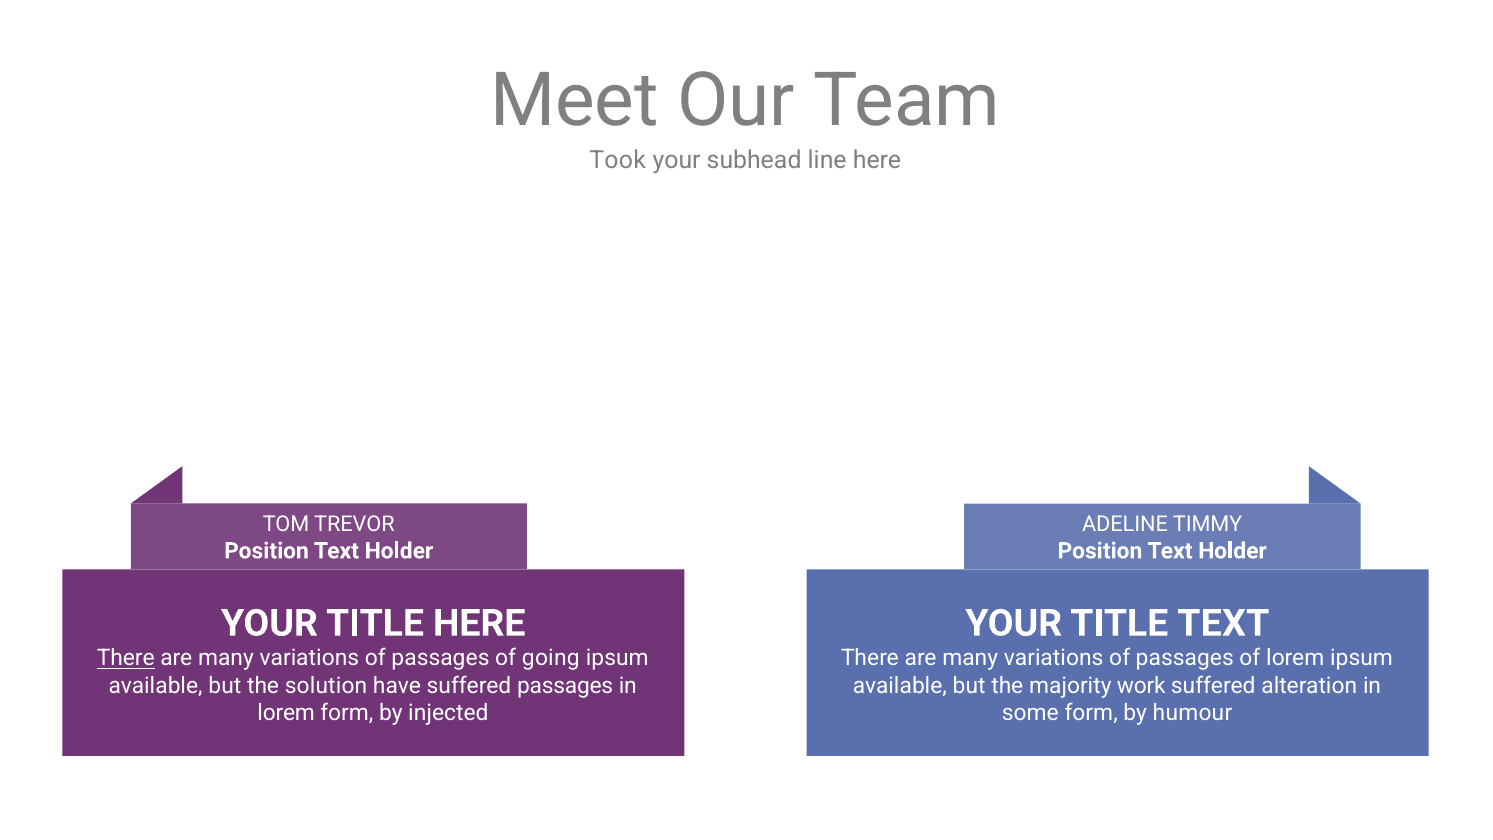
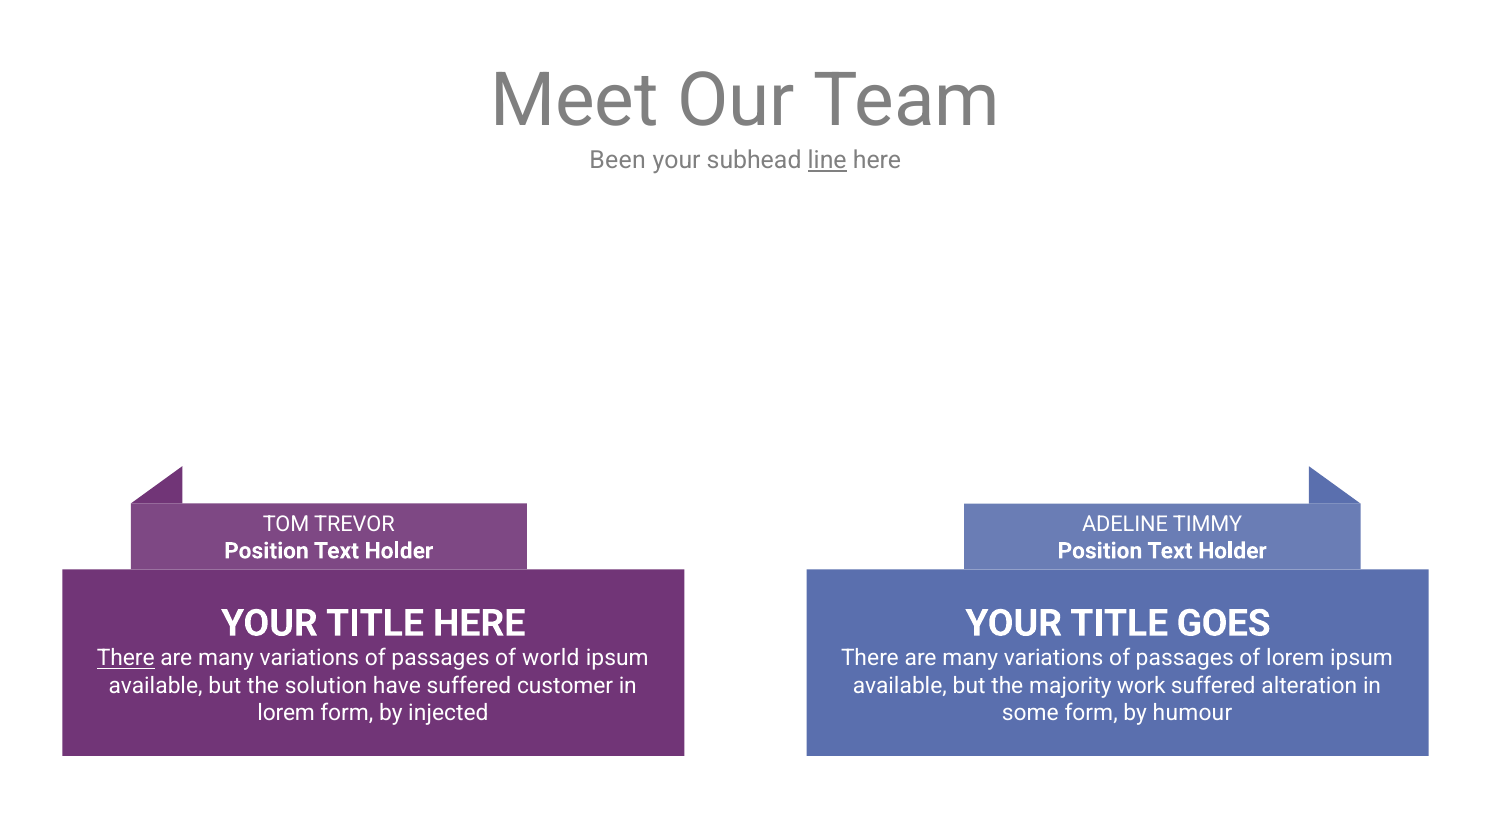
Took: Took -> Been (618, 160)
line underline: none -> present (827, 160)
TITLE TEXT: TEXT -> GOES (1224, 623)
going: going -> world (551, 658)
suffered passages: passages -> customer (565, 686)
